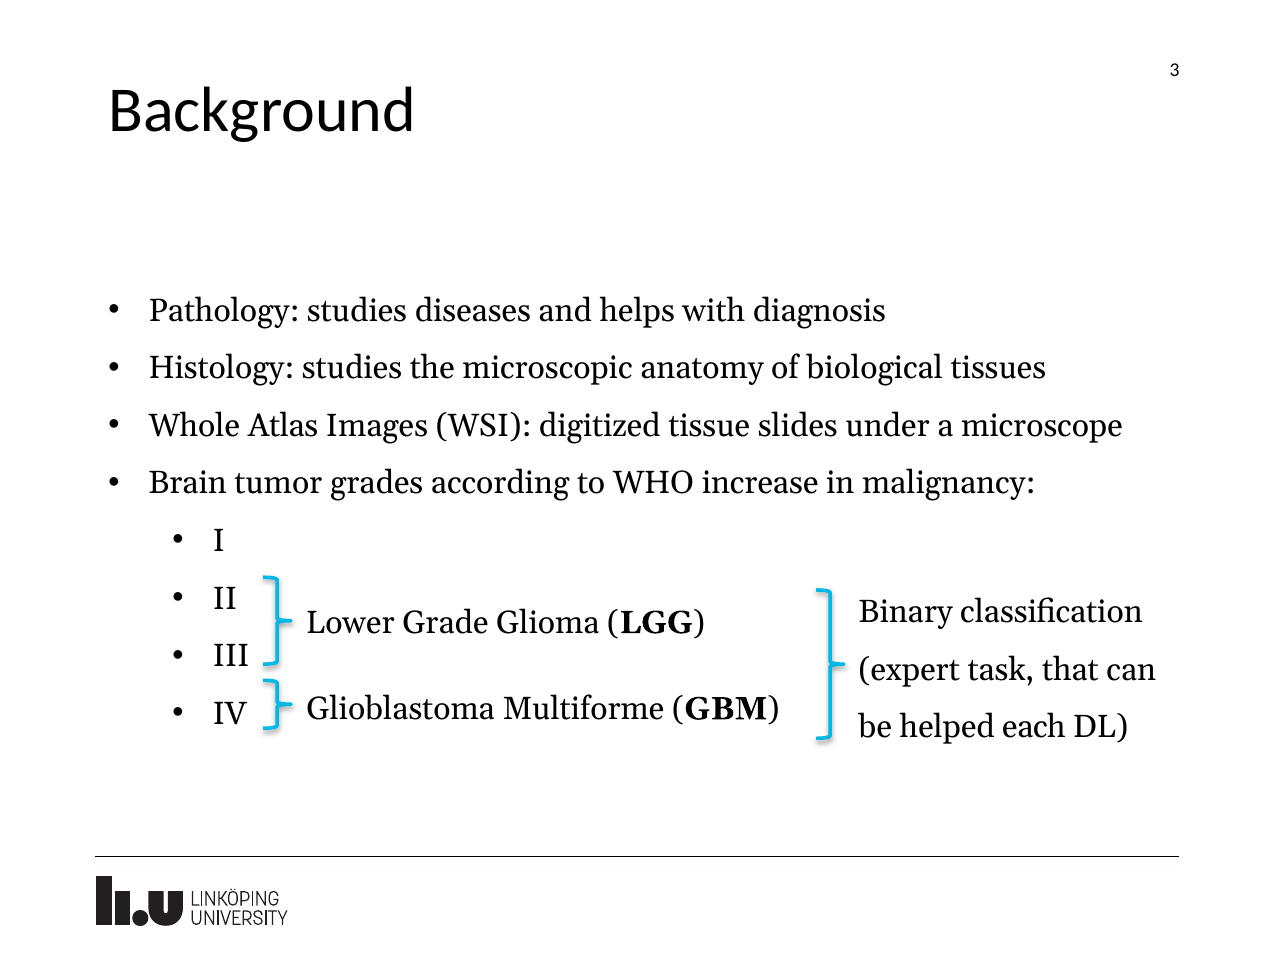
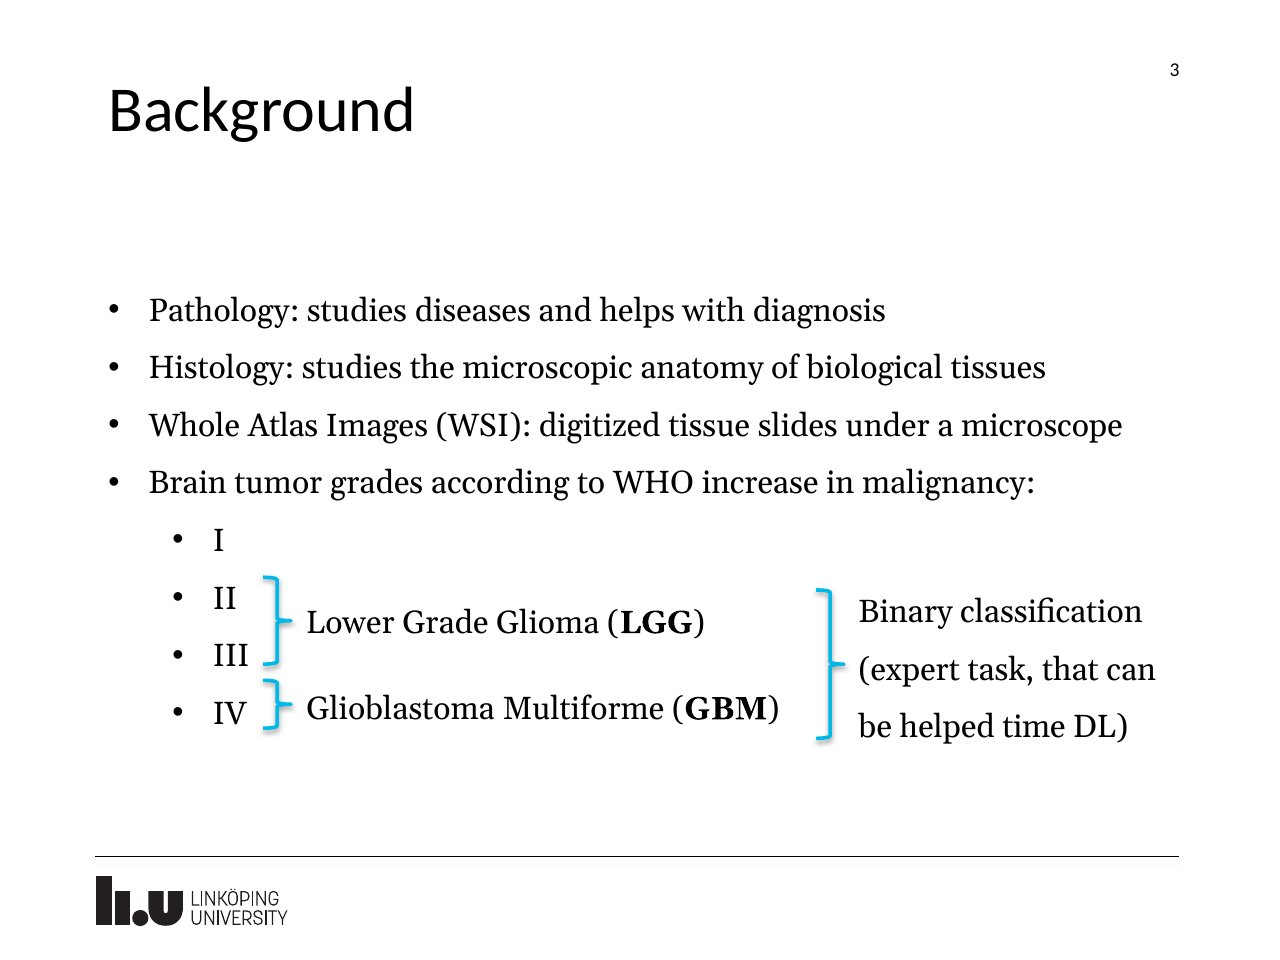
each: each -> time (1034, 727)
